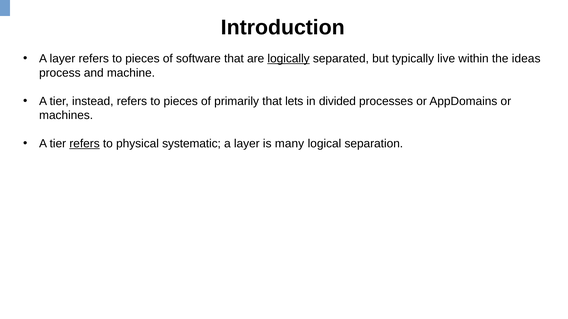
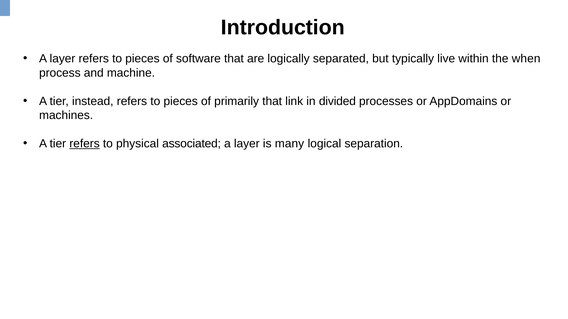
logically underline: present -> none (289, 59)
ideas: ideas -> when (526, 59)
lets: lets -> link (294, 101)
systematic: systematic -> associated (192, 144)
